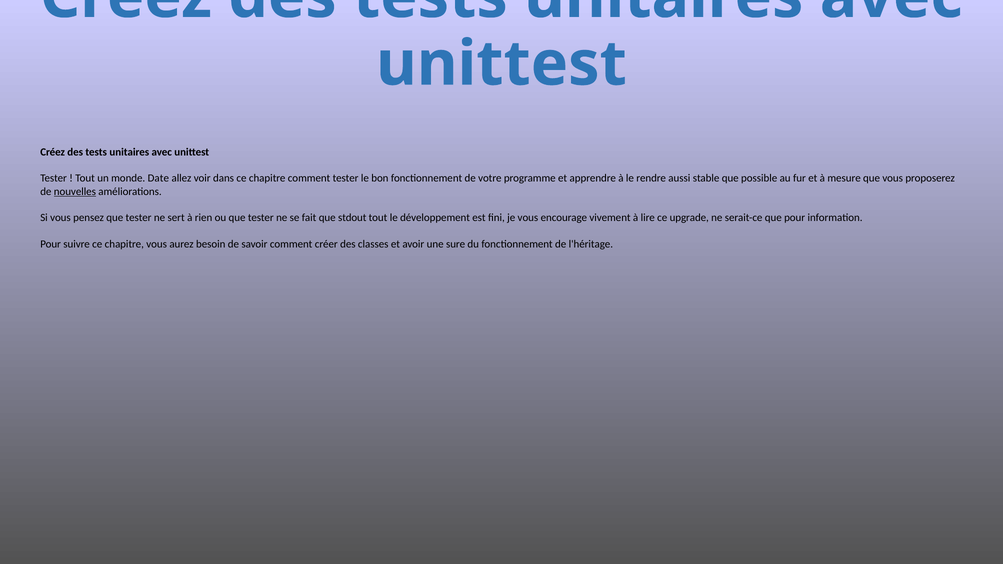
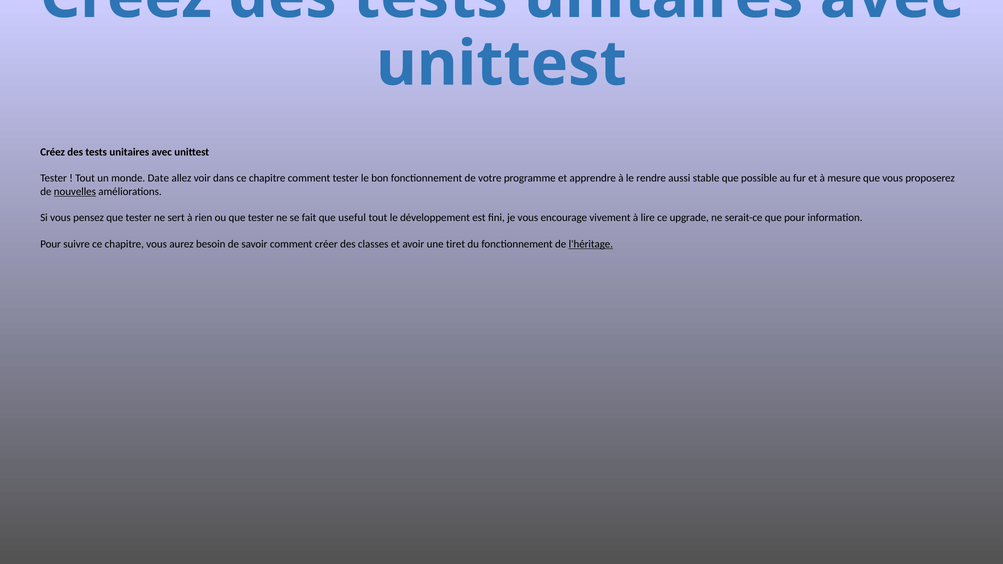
stdout: stdout -> useful (352, 218)
sure: sure -> tiret (456, 244)
l'héritage underline: none -> present (591, 244)
